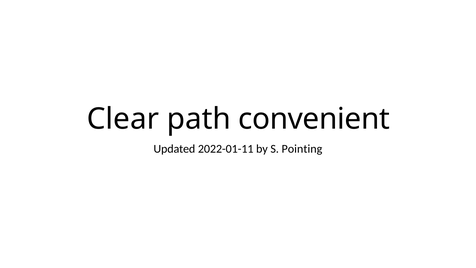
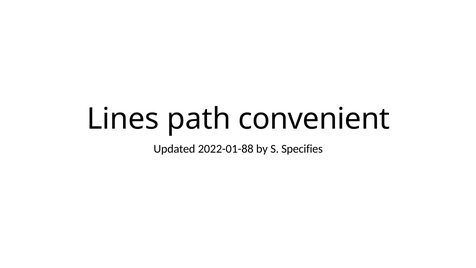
Clear: Clear -> Lines (123, 119)
2022-01-11: 2022-01-11 -> 2022-01-88 (226, 149)
Pointing: Pointing -> Specifies (302, 149)
